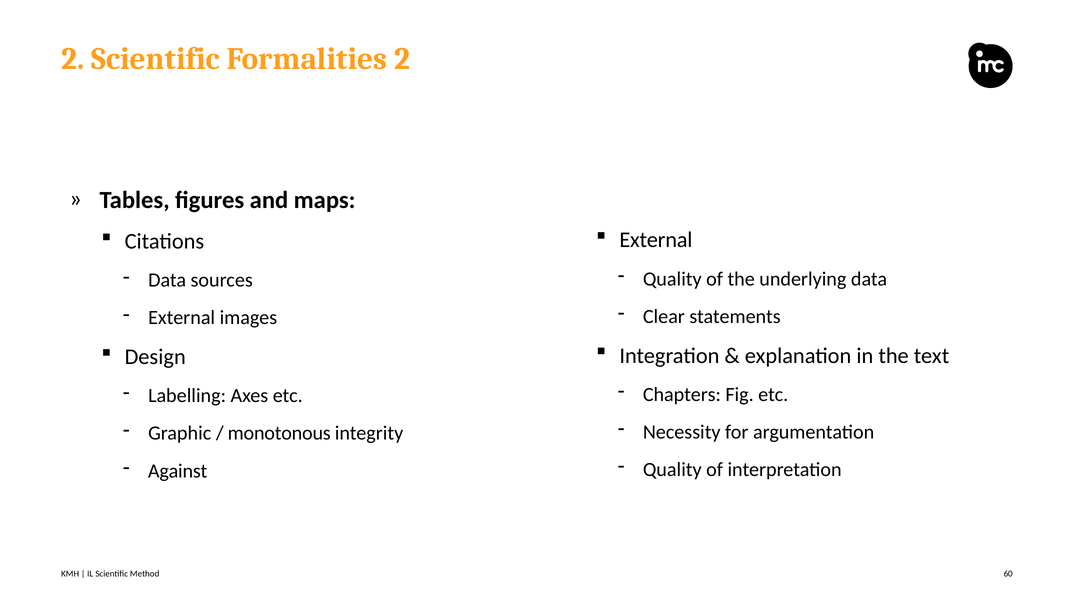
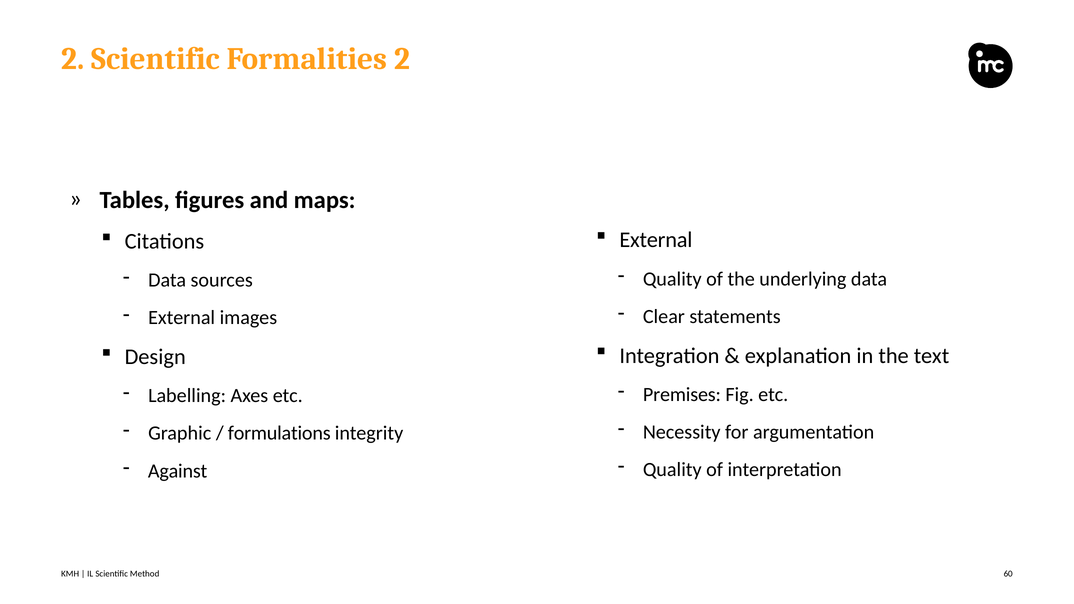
Chapters: Chapters -> Premises (682, 395)
monotonous: monotonous -> formulations (279, 433)
